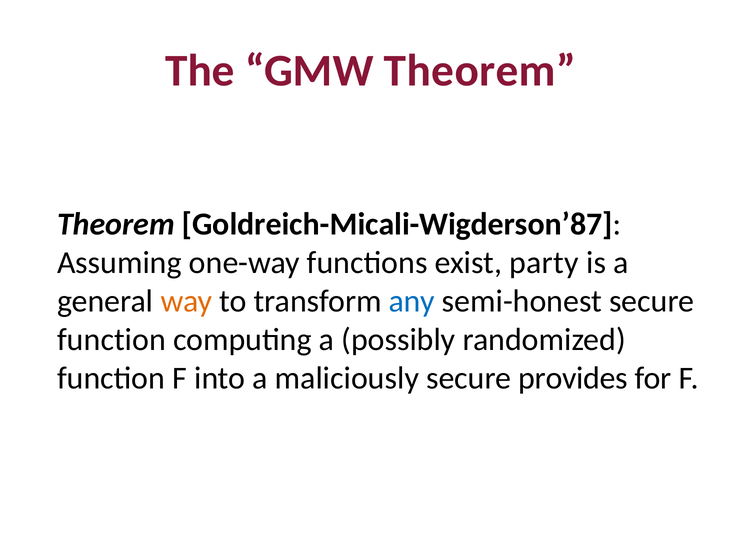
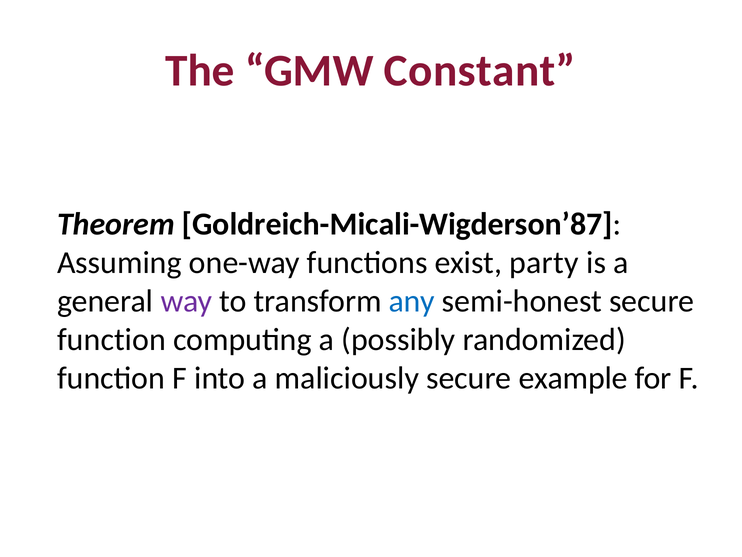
GMW Theorem: Theorem -> Constant (480, 71)
way colour: orange -> purple (186, 301)
provides: provides -> example (573, 378)
